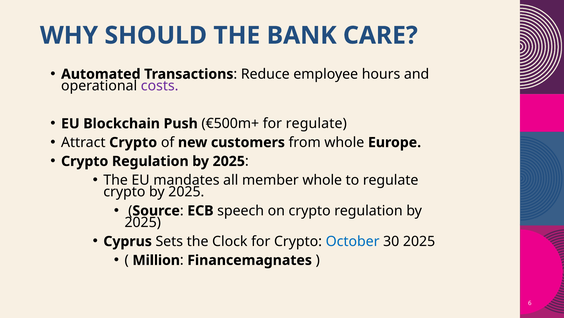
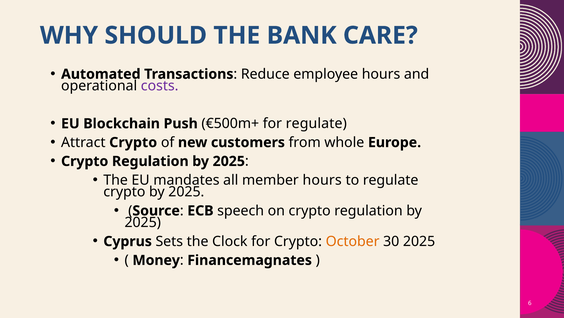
member whole: whole -> hours (322, 180)
October colour: blue -> orange (353, 241)
Million: Million -> Money (156, 260)
